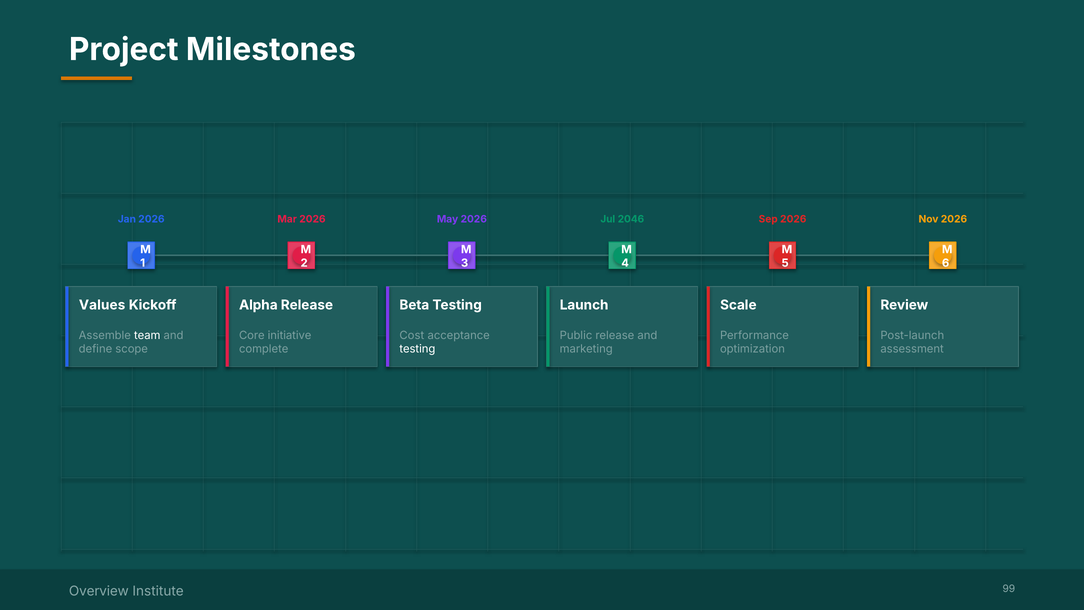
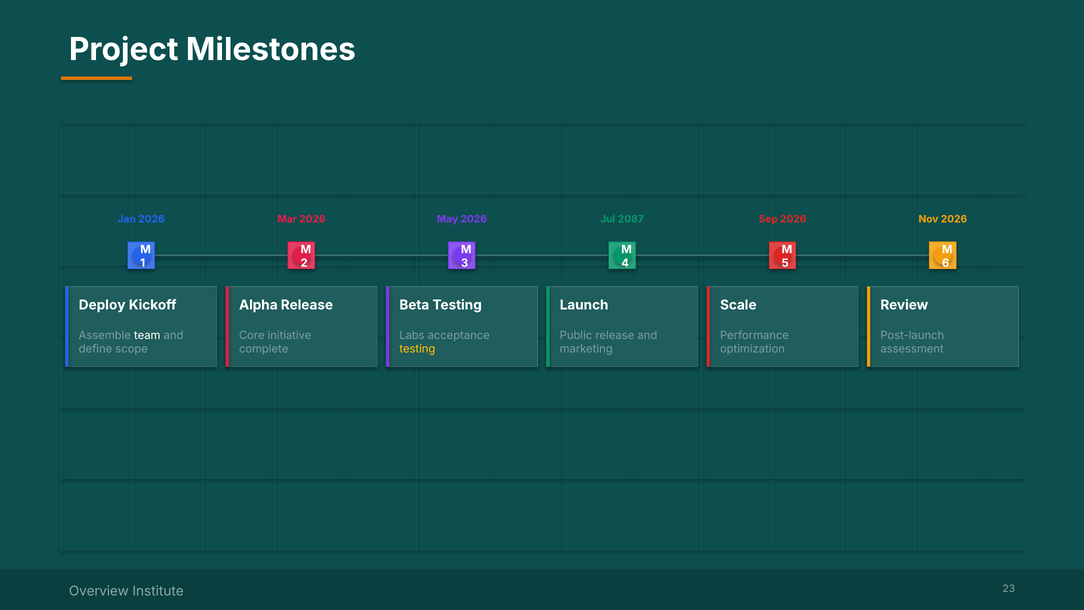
2046: 2046 -> 2087 (631, 219)
Values: Values -> Deploy (102, 305)
Cost: Cost -> Labs (412, 335)
testing colour: white -> yellow (417, 349)
99: 99 -> 23 (1009, 589)
